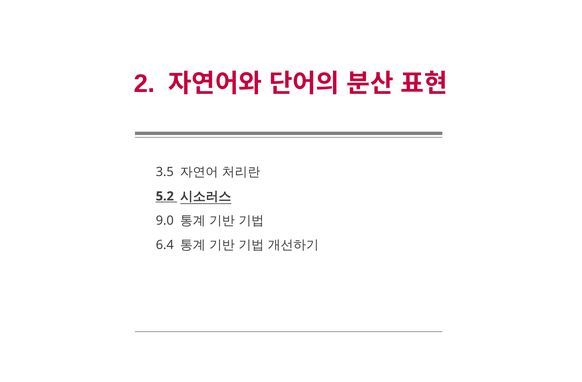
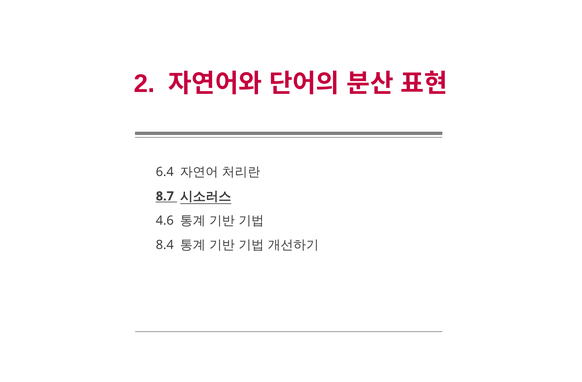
3.5: 3.5 -> 6.4 (165, 172)
5.2: 5.2 -> 8.7 (165, 196)
9.0: 9.0 -> 4.6 (165, 221)
6.4: 6.4 -> 8.4 (165, 245)
